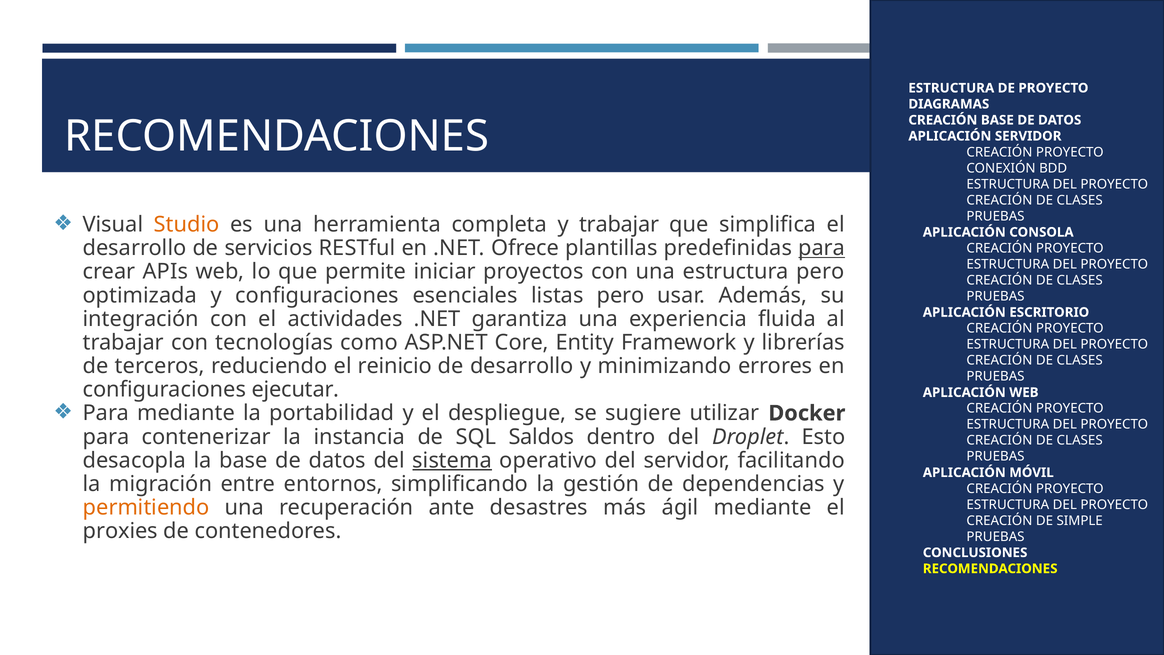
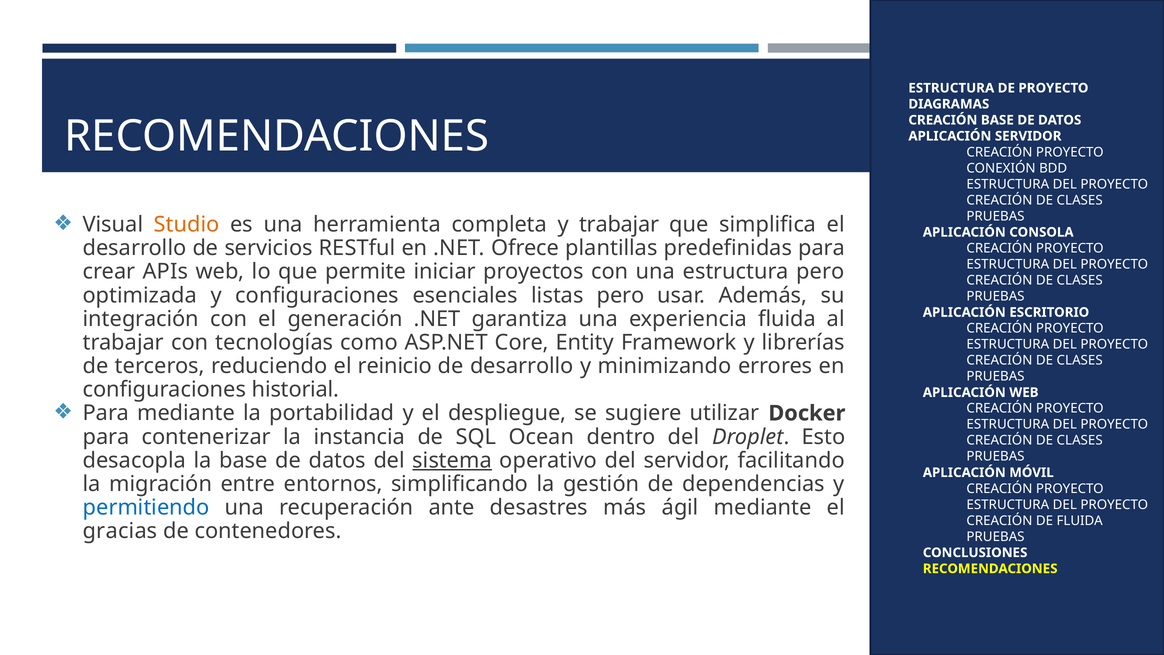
para underline: present -> none (822, 248)
actividades: actividades -> generación (345, 319)
ejecutar: ejecutar -> historial (296, 390)
Saldos: Saldos -> Ocean (541, 437)
permitiendo colour: orange -> blue (146, 507)
DE SIMPLE: SIMPLE -> FLUIDA (1080, 520)
proxies: proxies -> gracias (120, 531)
